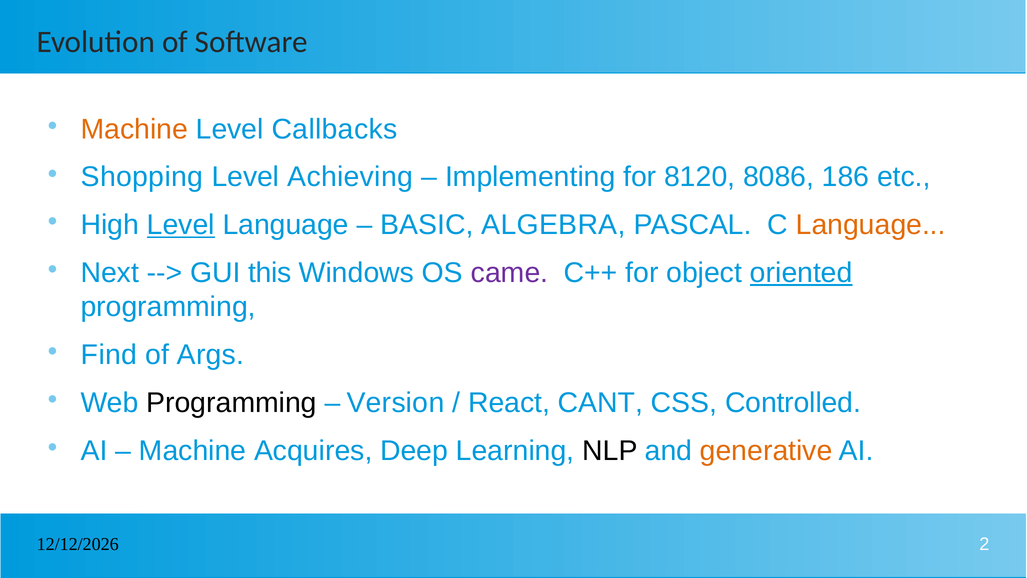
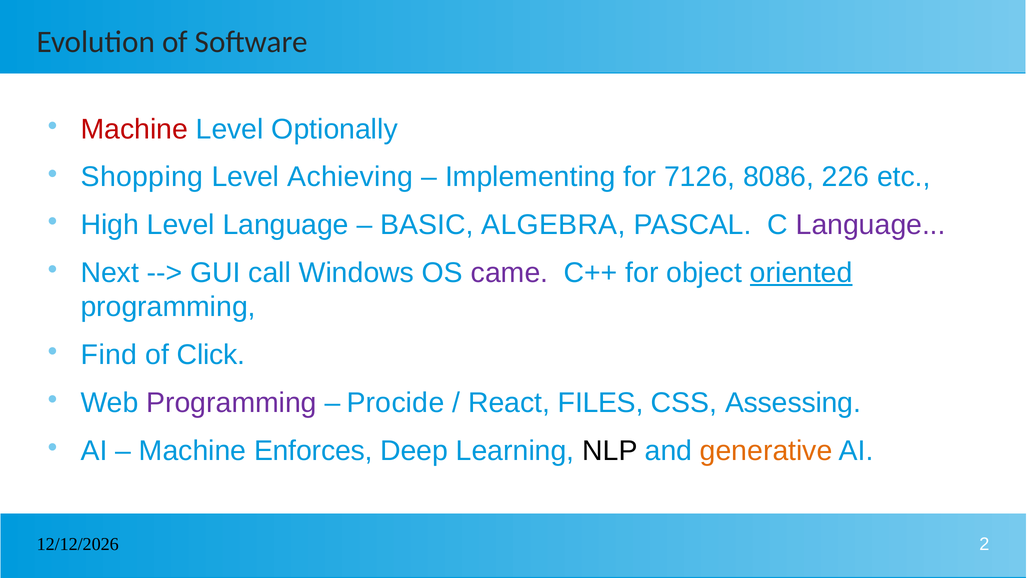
Machine colour: orange -> red (134, 129)
Callbacks: Callbacks -> Optionally (335, 129)
8120: 8120 -> 7126 (700, 177)
186: 186 -> 226 (846, 177)
Level underline: present -> none (181, 225)
Language colour: orange -> purple (871, 225)
this: this -> call (270, 273)
Args: Args -> Click (211, 355)
Programming colour: black -> purple (232, 403)
Version: Version -> Procide (395, 403)
CANT: CANT -> FILES (601, 403)
Controlled: Controlled -> Assessing (793, 403)
Acquires: Acquires -> Enforces (313, 450)
